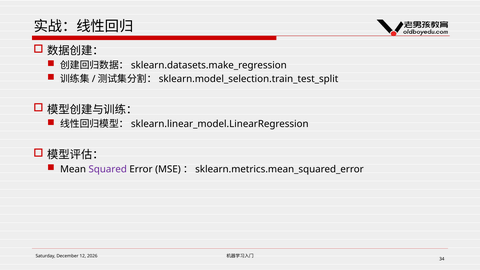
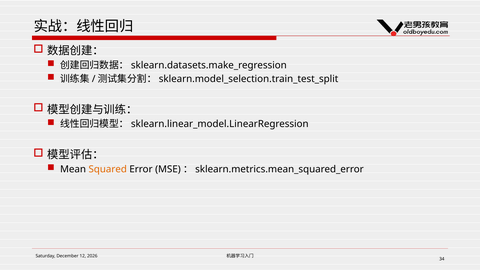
Squared colour: purple -> orange (108, 169)
